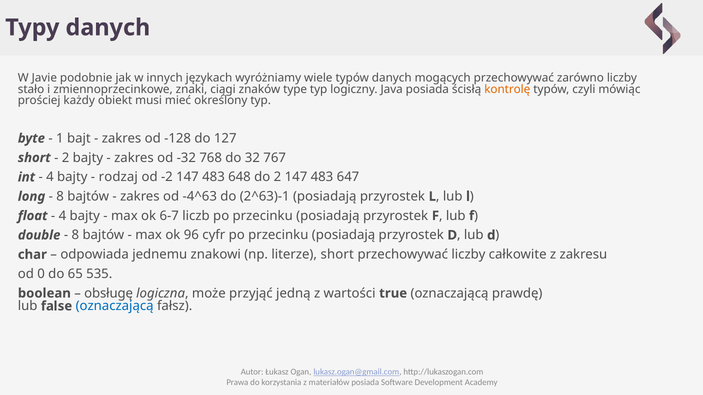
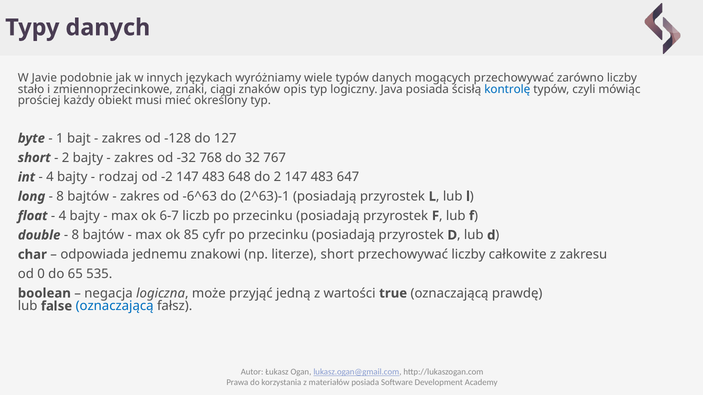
type: type -> opis (295, 89)
kontrolę colour: orange -> blue (507, 89)
-4^63: -4^63 -> -6^63 (200, 197)
96: 96 -> 85 (191, 235)
obsługę: obsługę -> negacja (109, 294)
